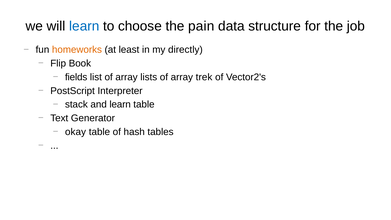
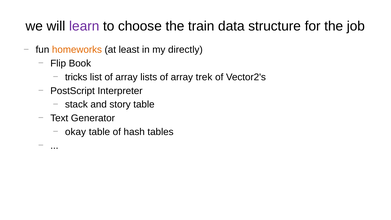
learn colour: blue -> purple (84, 26)
pain: pain -> train (201, 26)
fields: fields -> tricks (76, 77)
and learn: learn -> story (120, 104)
